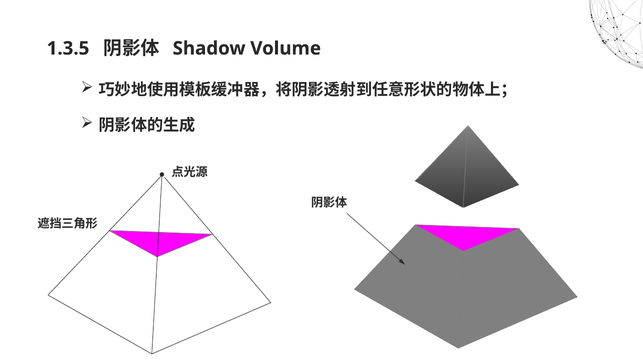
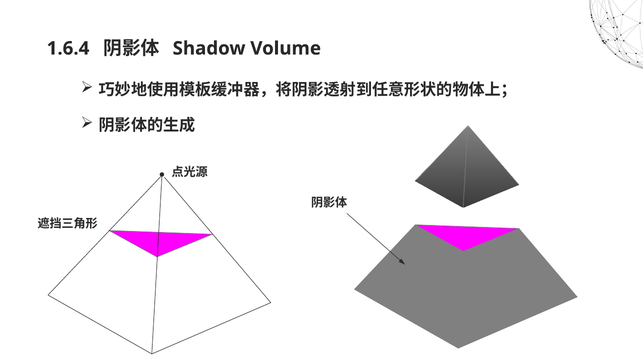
1.3.5: 1.3.5 -> 1.6.4 (68, 48)
